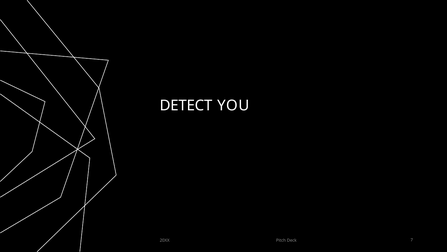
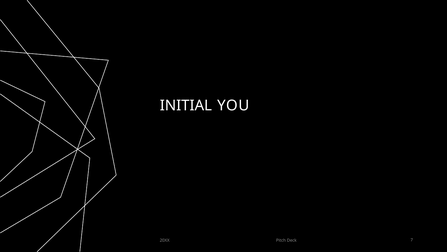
DETECT: DETECT -> INITIAL (186, 105)
